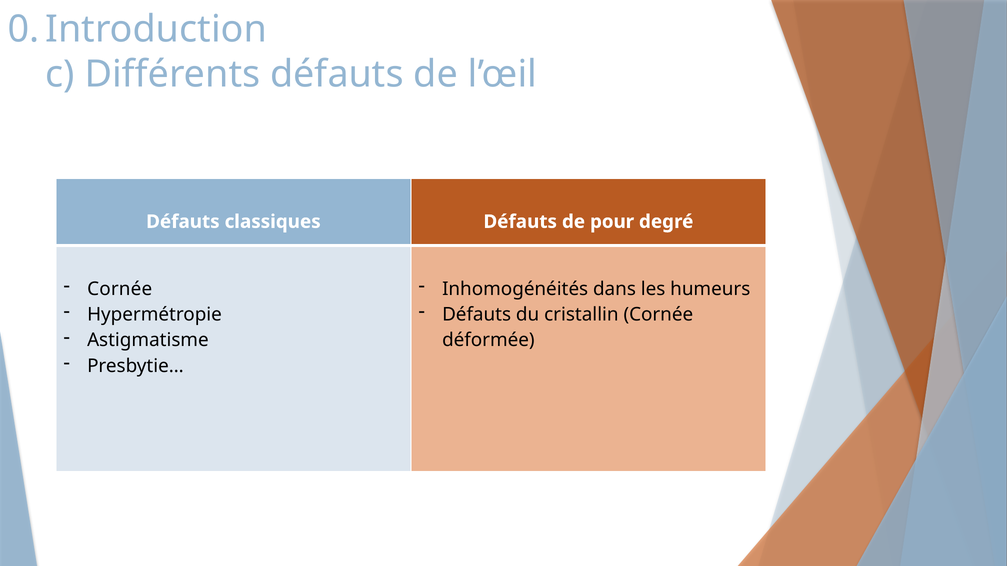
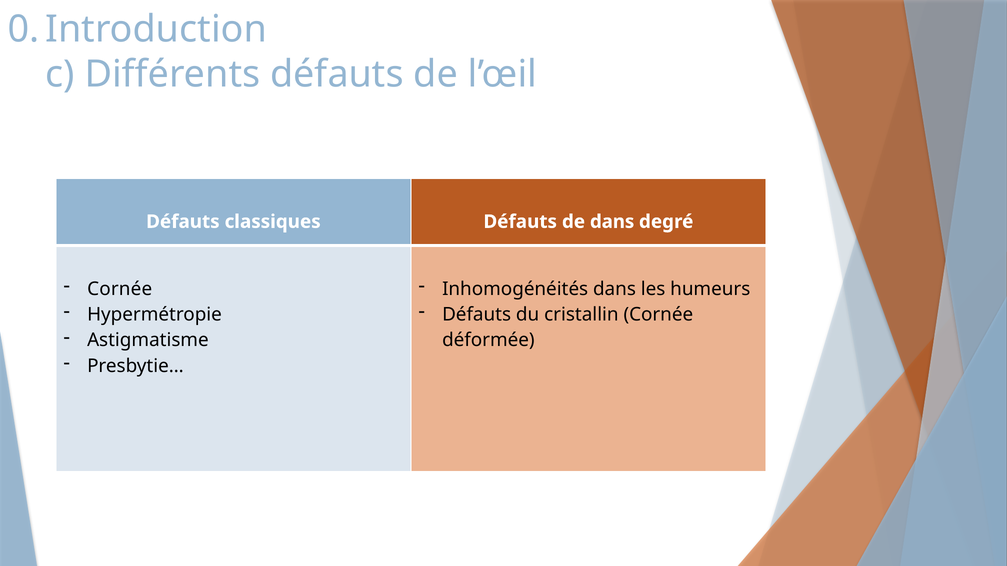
de pour: pour -> dans (612, 222)
